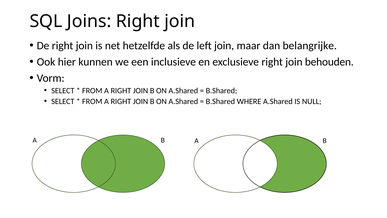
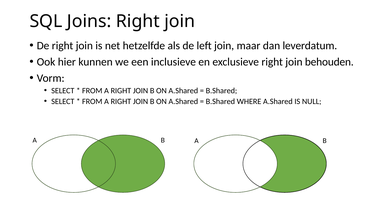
belangrijke: belangrijke -> leverdatum (310, 46)
